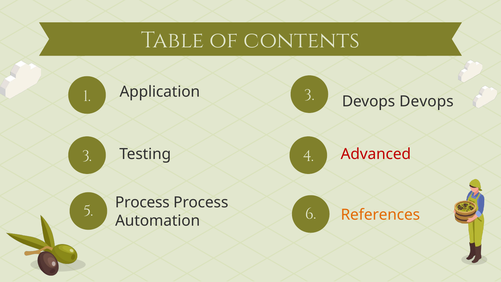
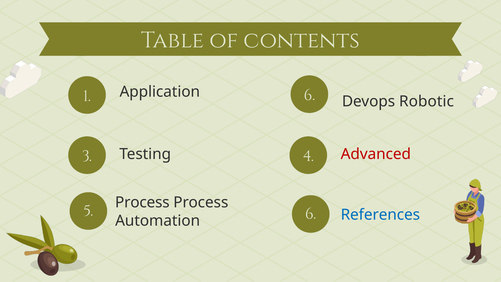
1 3: 3 -> 6 (309, 95)
Devops Devops: Devops -> Robotic (427, 101)
References colour: orange -> blue (380, 215)
